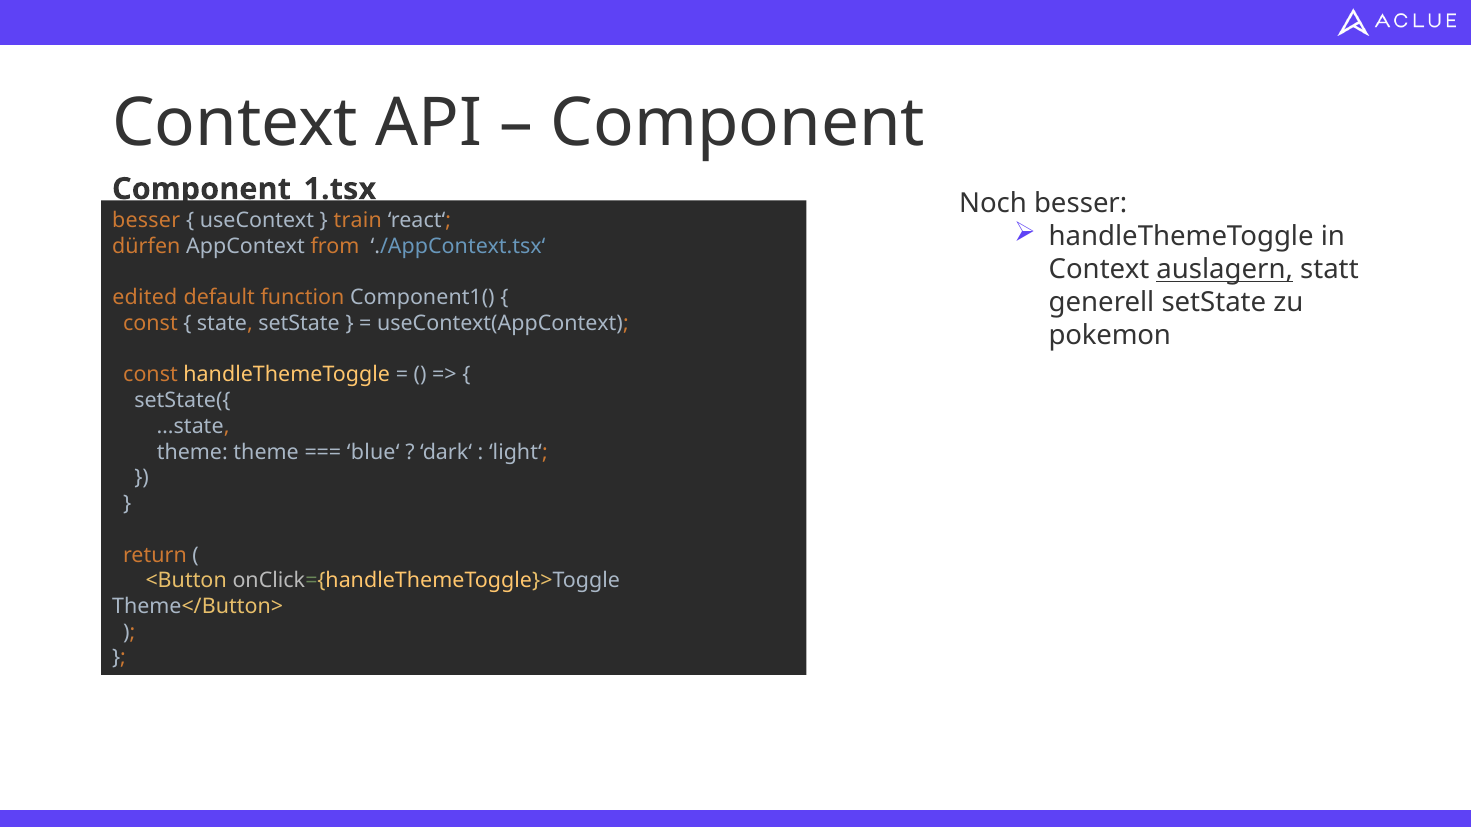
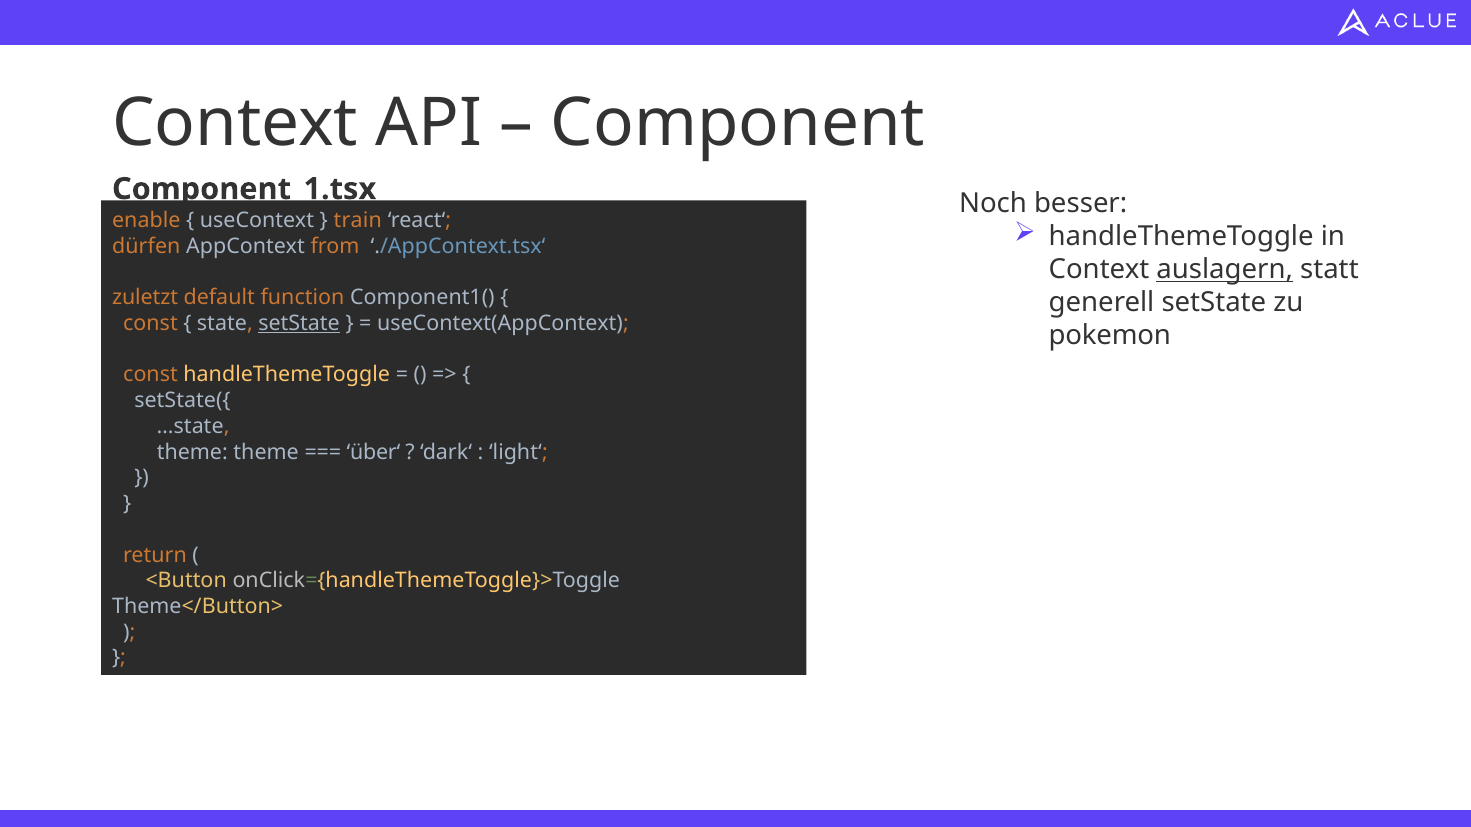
besser: besser -> enable (146, 220)
edited: edited -> zuletzt (145, 298)
setState underline: none -> present (299, 323)
blue‘: blue‘ -> über‘ (373, 452)
